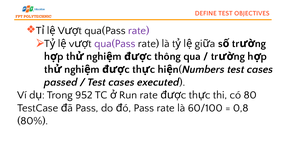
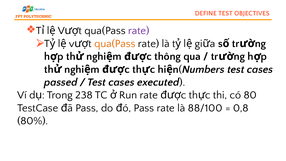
qua(Pass colour: purple -> orange (115, 43)
952: 952 -> 238 (84, 95)
60/100: 60/100 -> 88/100 (205, 108)
